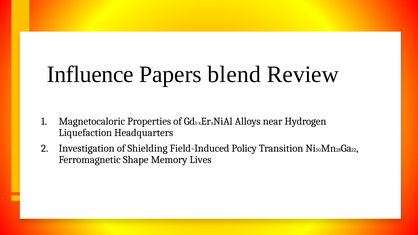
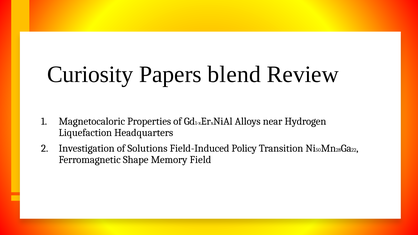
Influence: Influence -> Curiosity (90, 74)
Shielding: Shielding -> Solutions (147, 148)
Lives: Lives -> Field (200, 160)
